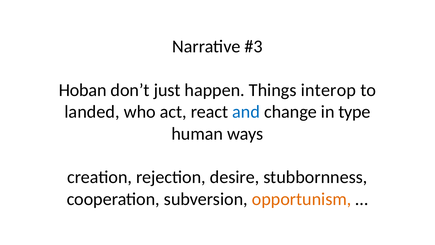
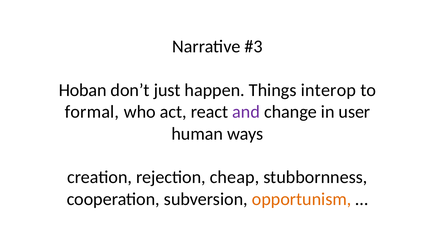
landed: landed -> formal (92, 112)
and colour: blue -> purple (246, 112)
type: type -> user (354, 112)
desire: desire -> cheap (235, 177)
